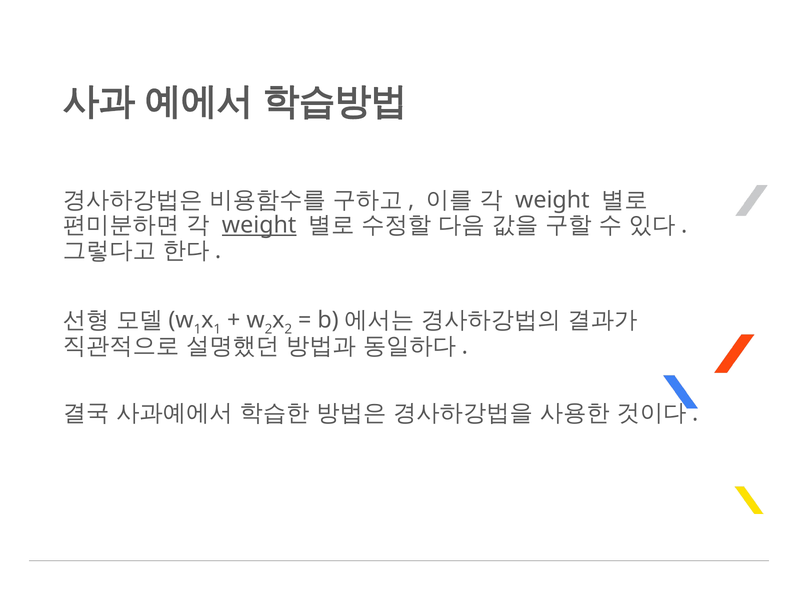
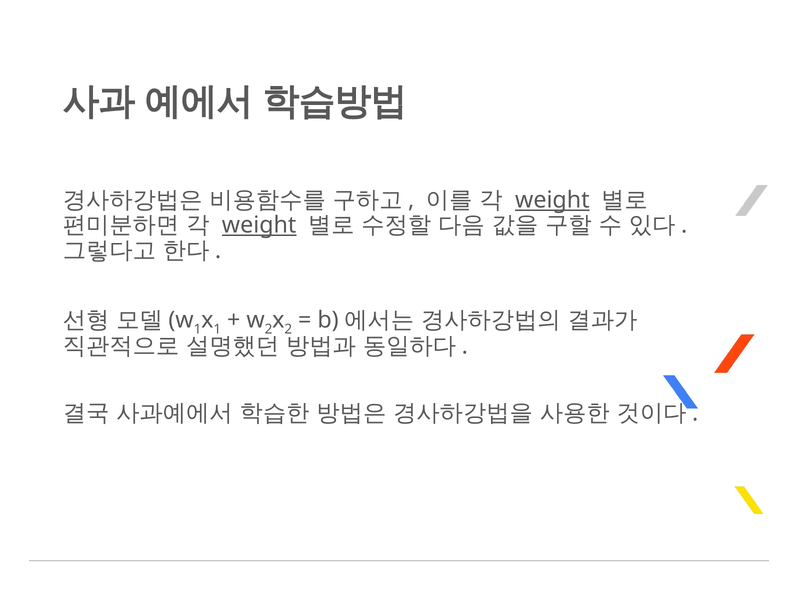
weight underline: none -> present (552, 200)
